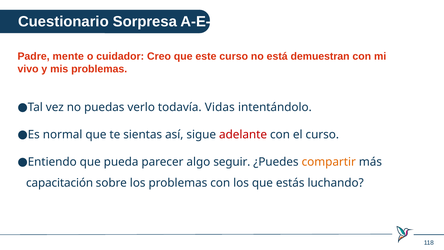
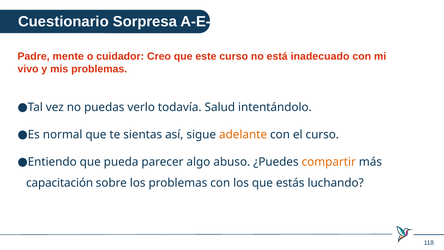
demuestran: demuestran -> inadecuado (320, 56)
Vidas: Vidas -> Salud (220, 107)
adelante colour: red -> orange (243, 134)
seguir: seguir -> abuso (232, 162)
